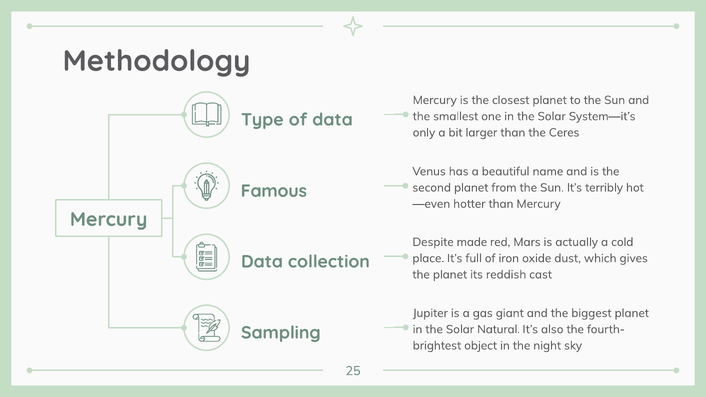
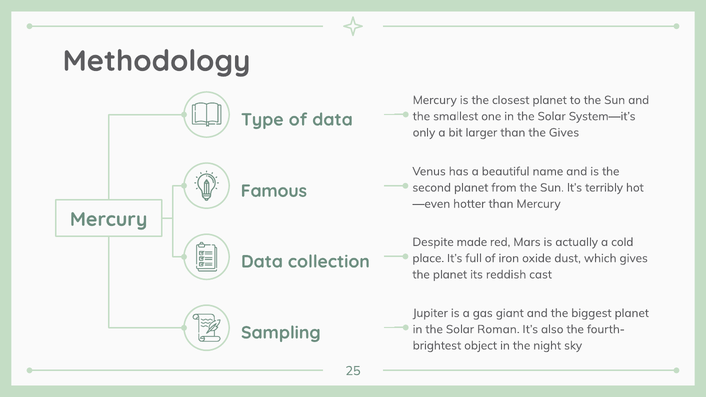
the Ceres: Ceres -> Gives (564, 133)
Natural: Natural -> Roman (498, 329)
